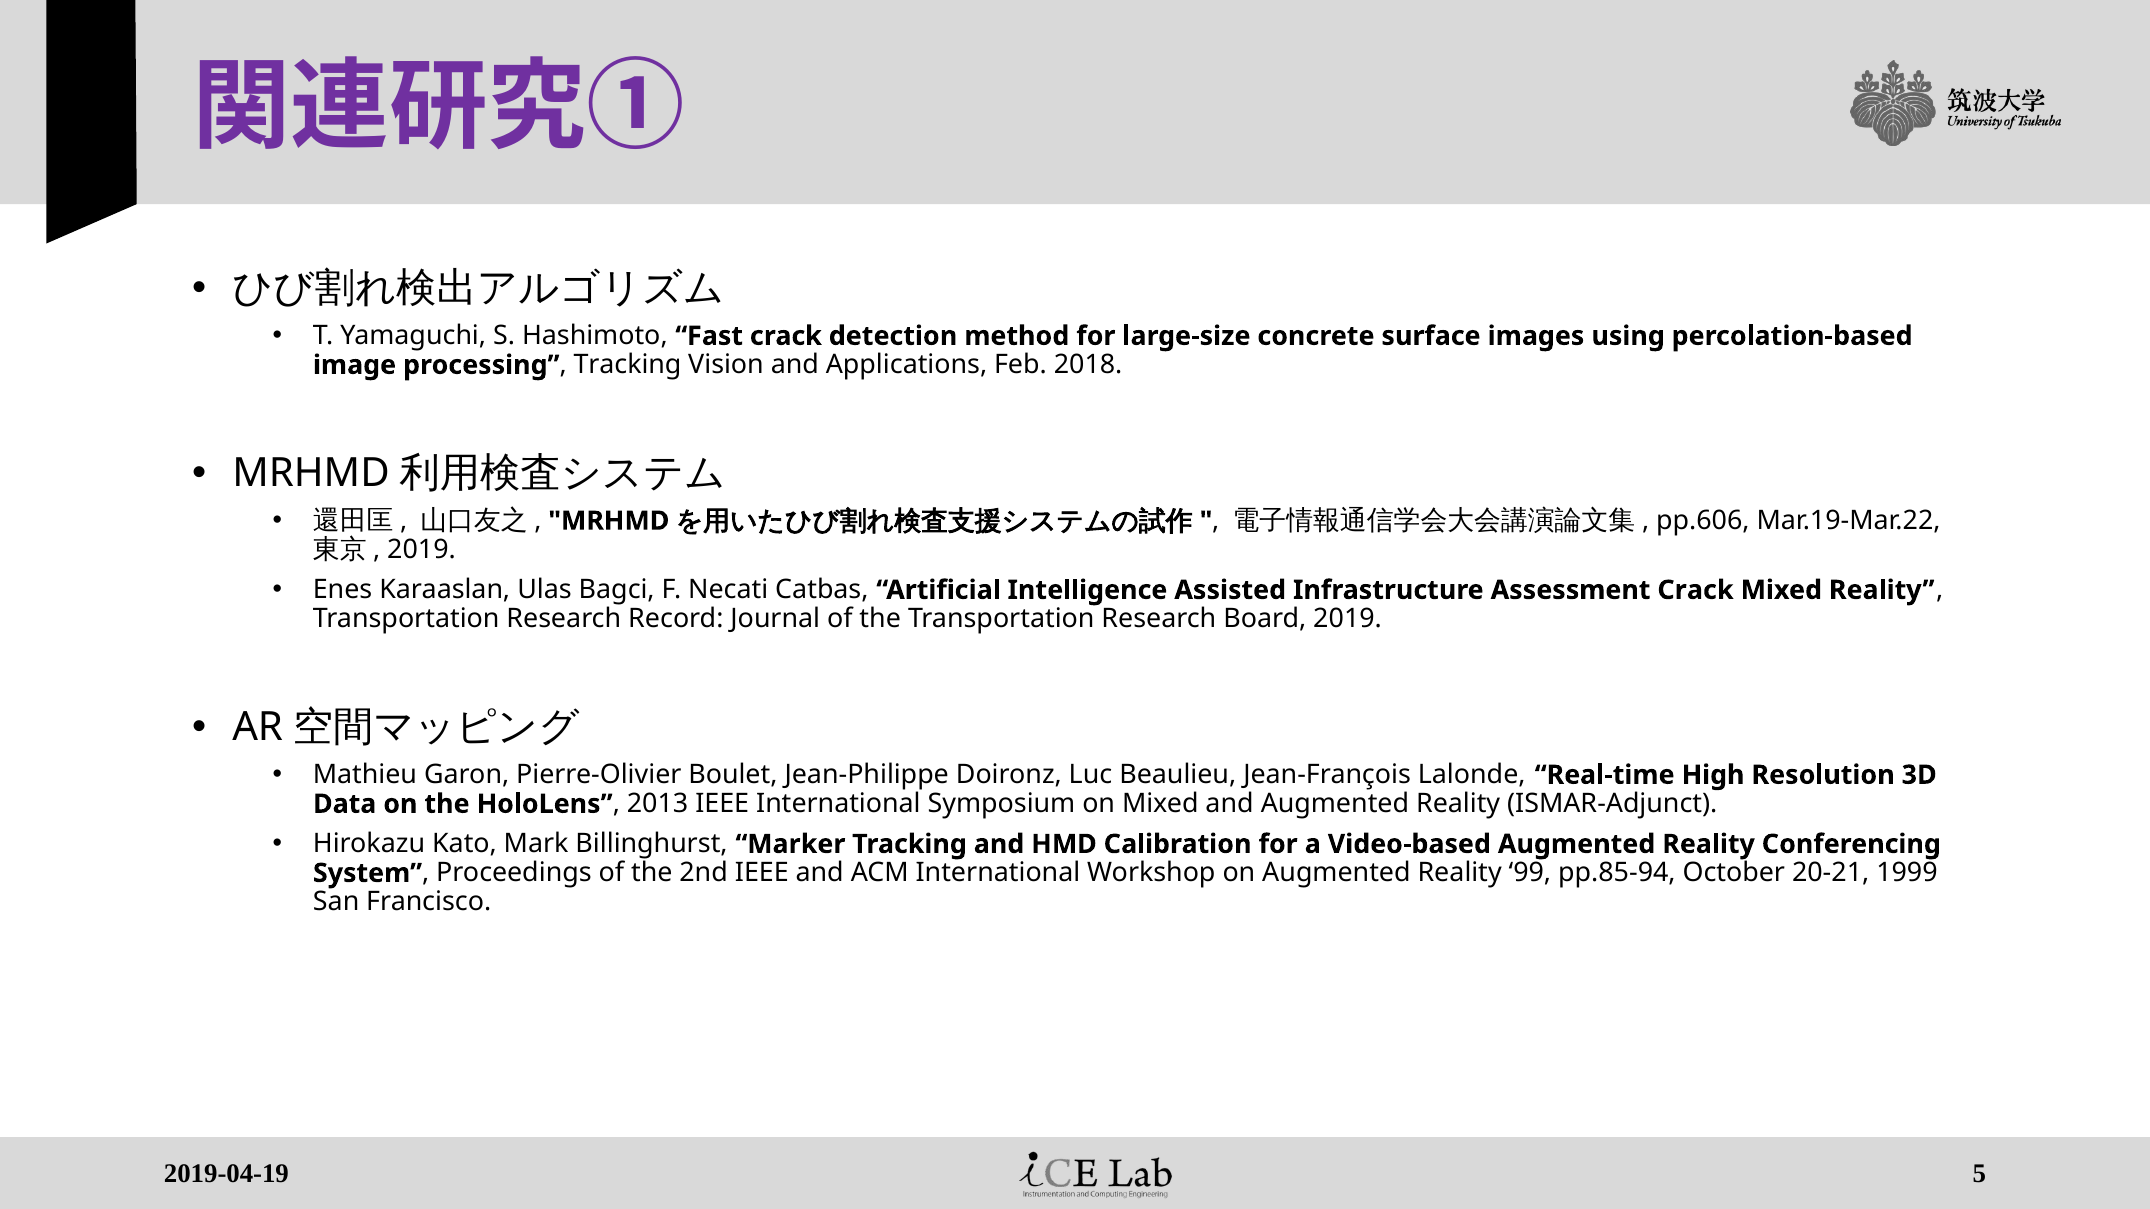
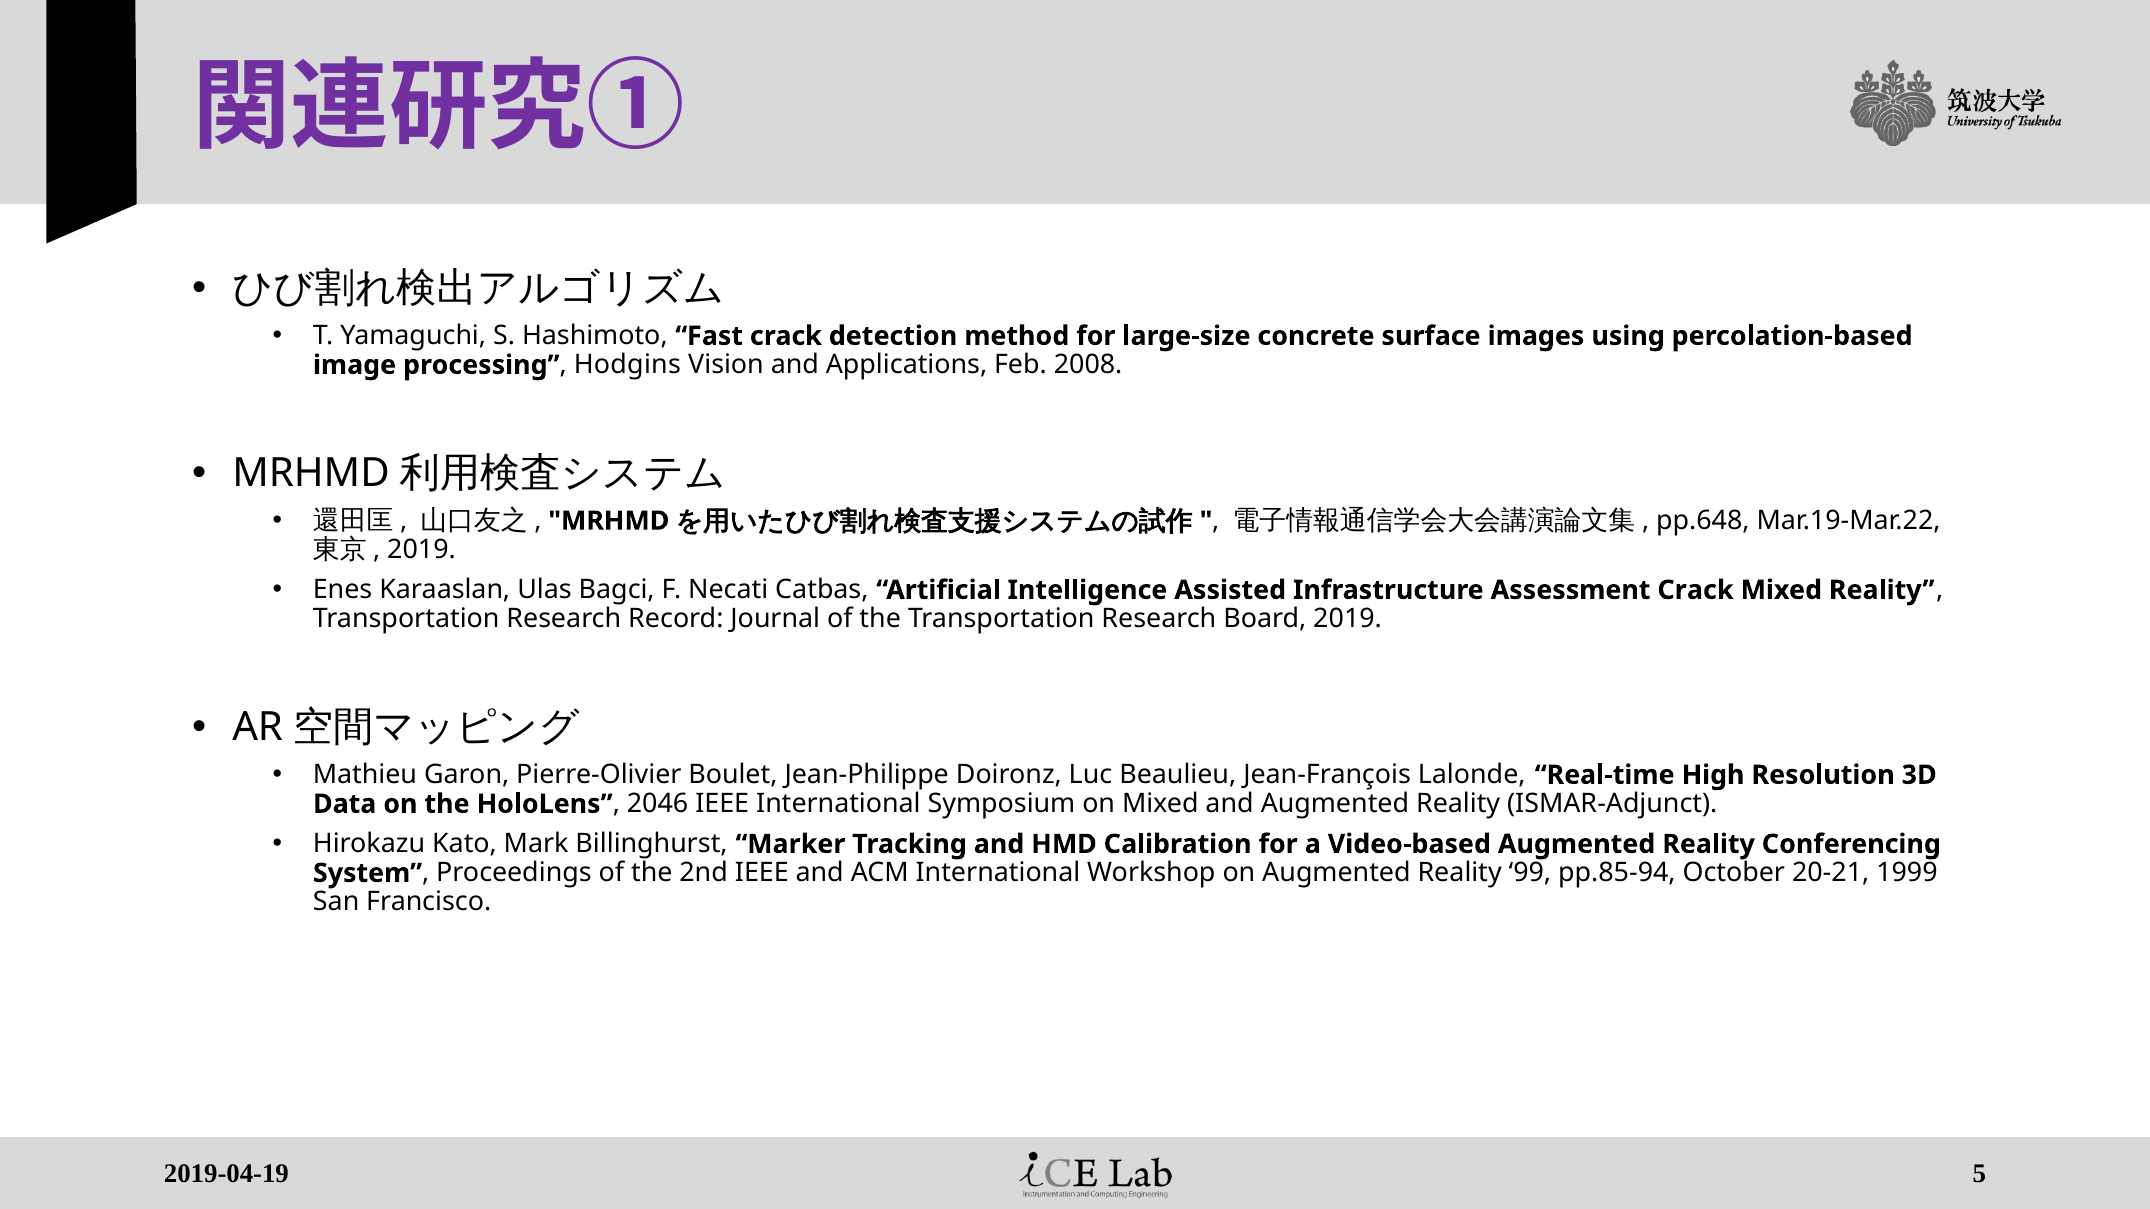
processing Tracking: Tracking -> Hodgins (627, 365)
2018: 2018 -> 2008 (1088, 365)
pp.606: pp.606 -> pp.648 (1703, 521)
2013: 2013 -> 2046 (658, 804)
